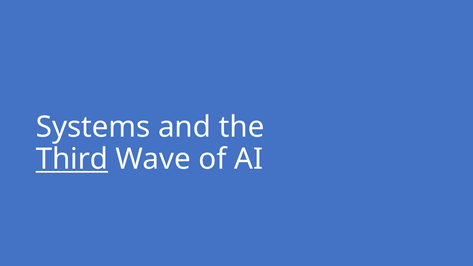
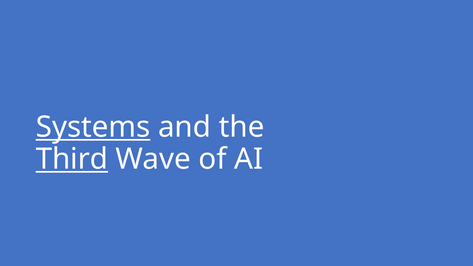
Systems underline: none -> present (93, 127)
